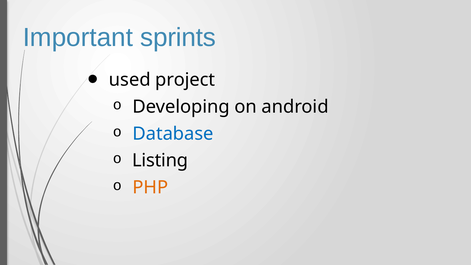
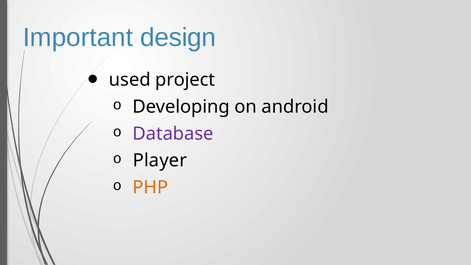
sprints: sprints -> design (178, 38)
Database colour: blue -> purple (173, 134)
Listing: Listing -> Player (160, 161)
